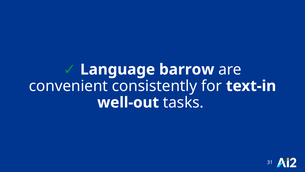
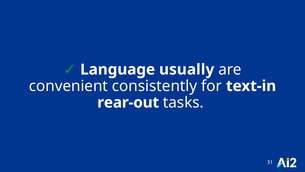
barrow: barrow -> usually (187, 69)
well-out: well-out -> rear-out (128, 102)
